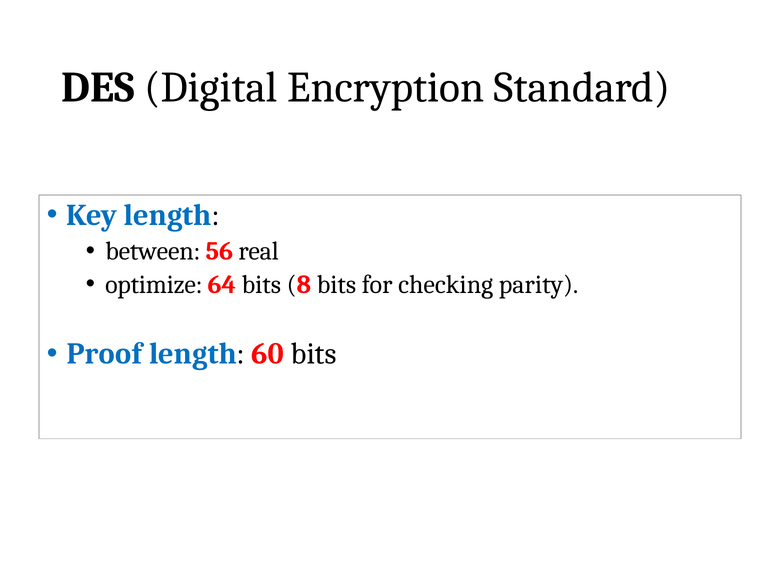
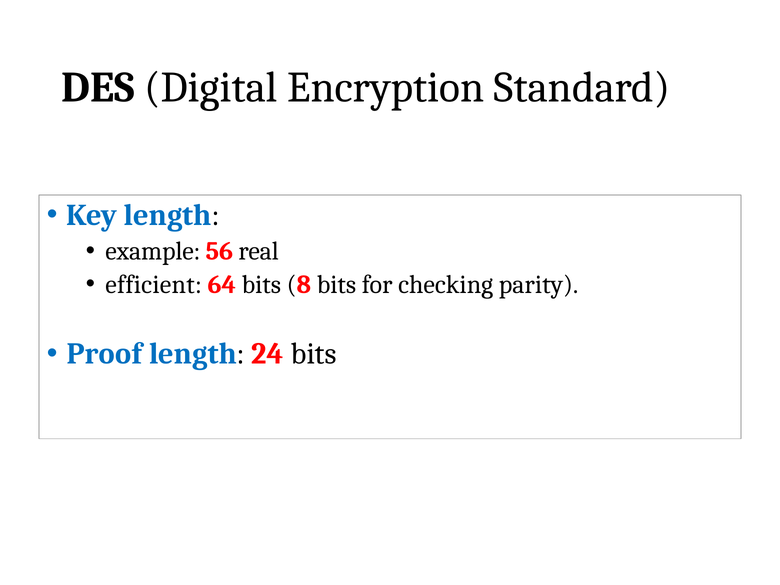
between: between -> example (153, 251)
optimize: optimize -> efficient (154, 284)
60: 60 -> 24 (268, 354)
